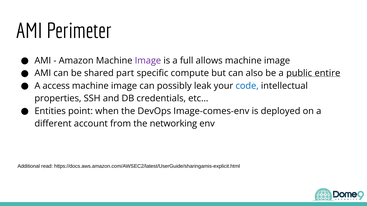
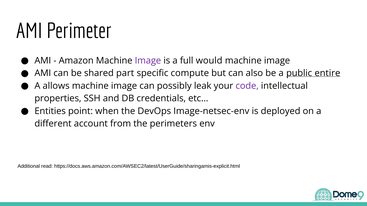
allows: allows -> would (209, 61)
access: access -> allows (56, 86)
code colour: blue -> purple (247, 86)
Image-comes-env: Image-comes-env -> Image-netsec-env (211, 111)
networking: networking -> perimeters (173, 124)
